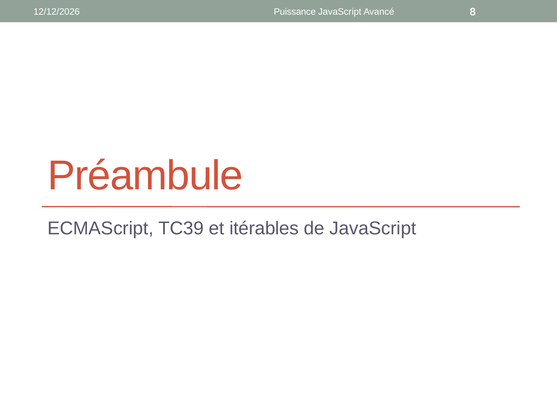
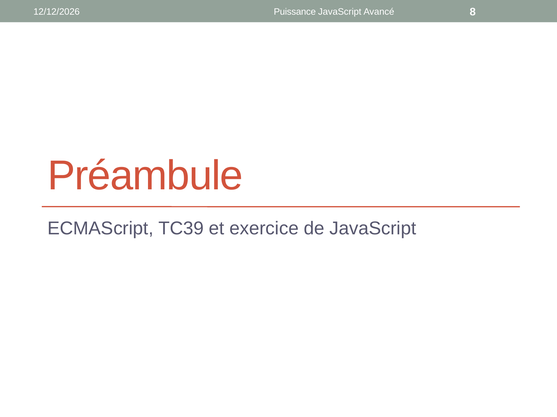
itérables: itérables -> exercice (264, 229)
